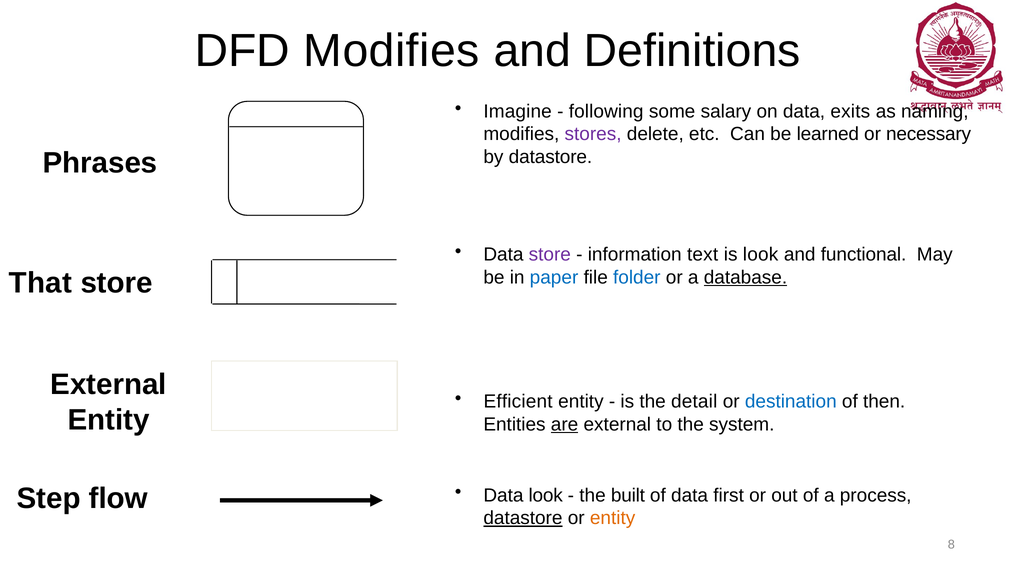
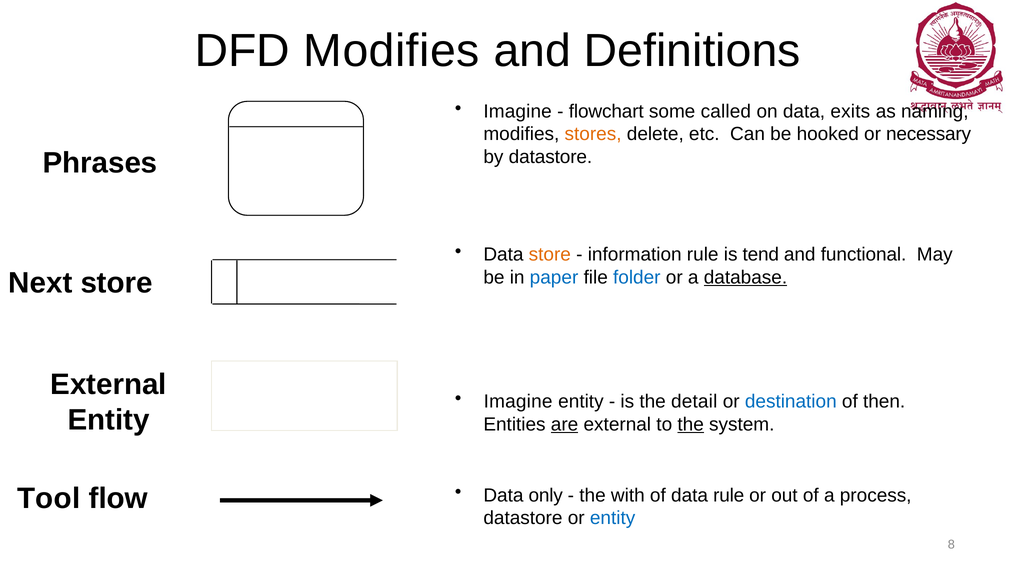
following: following -> flowchart (606, 111)
salary: salary -> called (726, 111)
stores colour: purple -> orange (593, 134)
learned: learned -> hooked (828, 134)
store colour: purple -> orange (550, 255)
information text: text -> rule (703, 255)
is look: look -> tend (761, 255)
That: That -> Next (40, 283)
Efficient: Efficient -> Imagine (518, 401)
the underline: none -> present (691, 424)
Step: Step -> Tool (49, 498)
Data look: look -> only (546, 495)
built: built -> with (628, 495)
data first: first -> rule (729, 495)
datastore underline: present -> none (523, 518)
entity colour: orange -> blue (613, 518)
